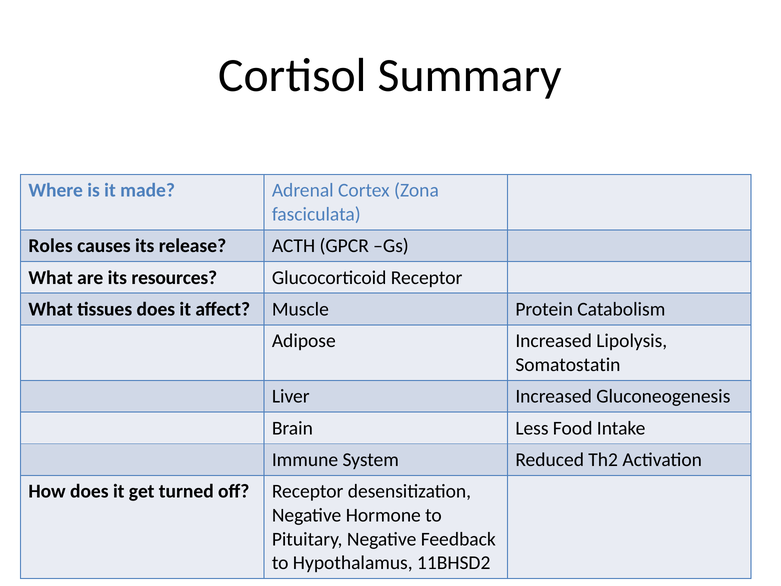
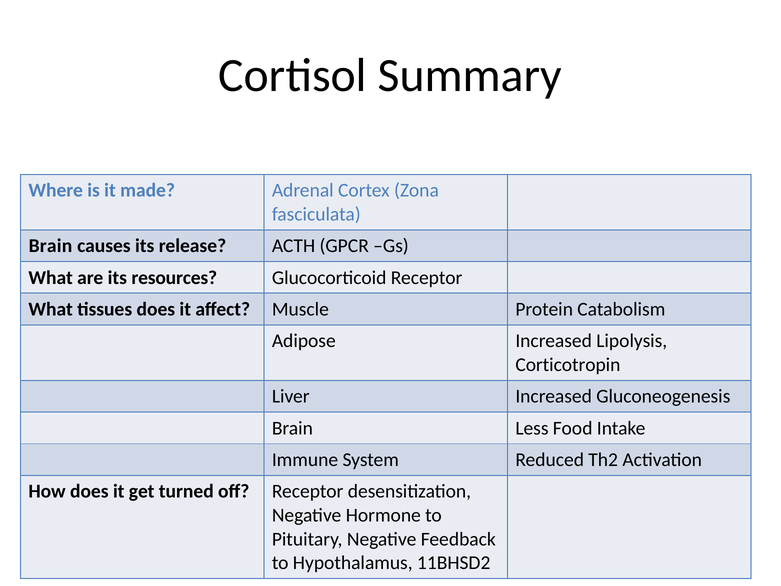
Roles: Roles -> Brain (50, 246)
Somatostatin: Somatostatin -> Corticotropin (568, 365)
